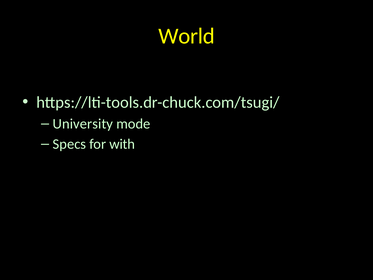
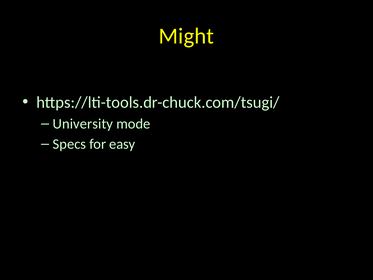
World: World -> Might (186, 36)
with: with -> easy (122, 144)
